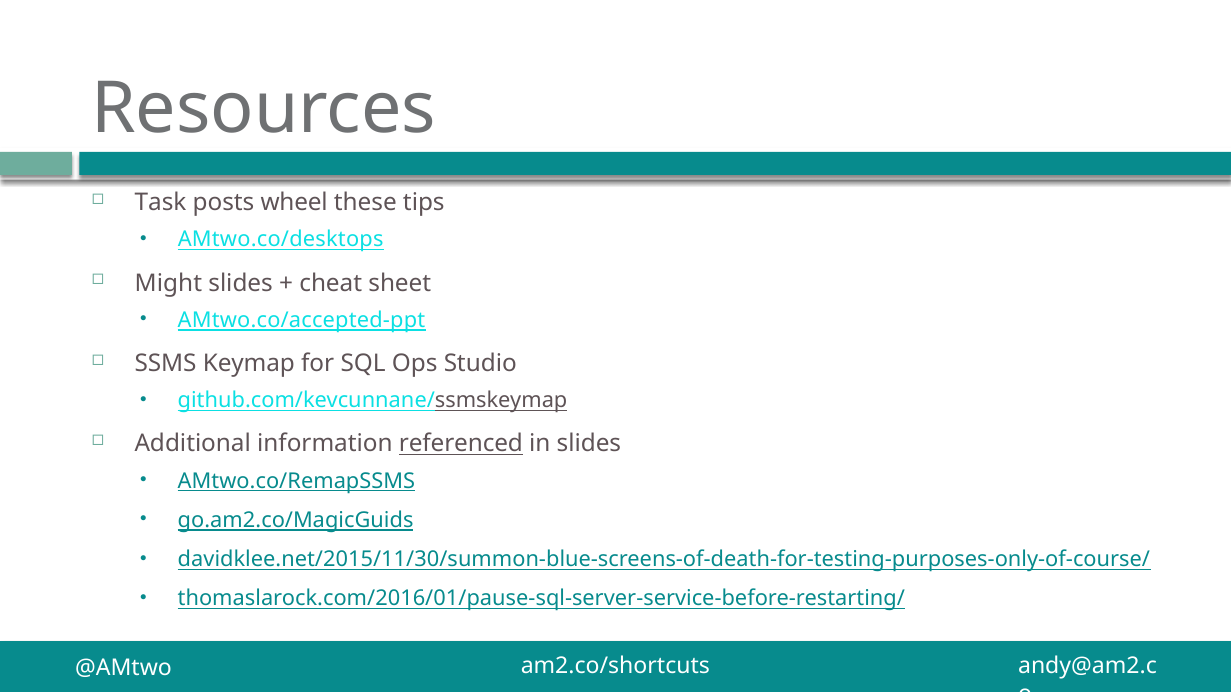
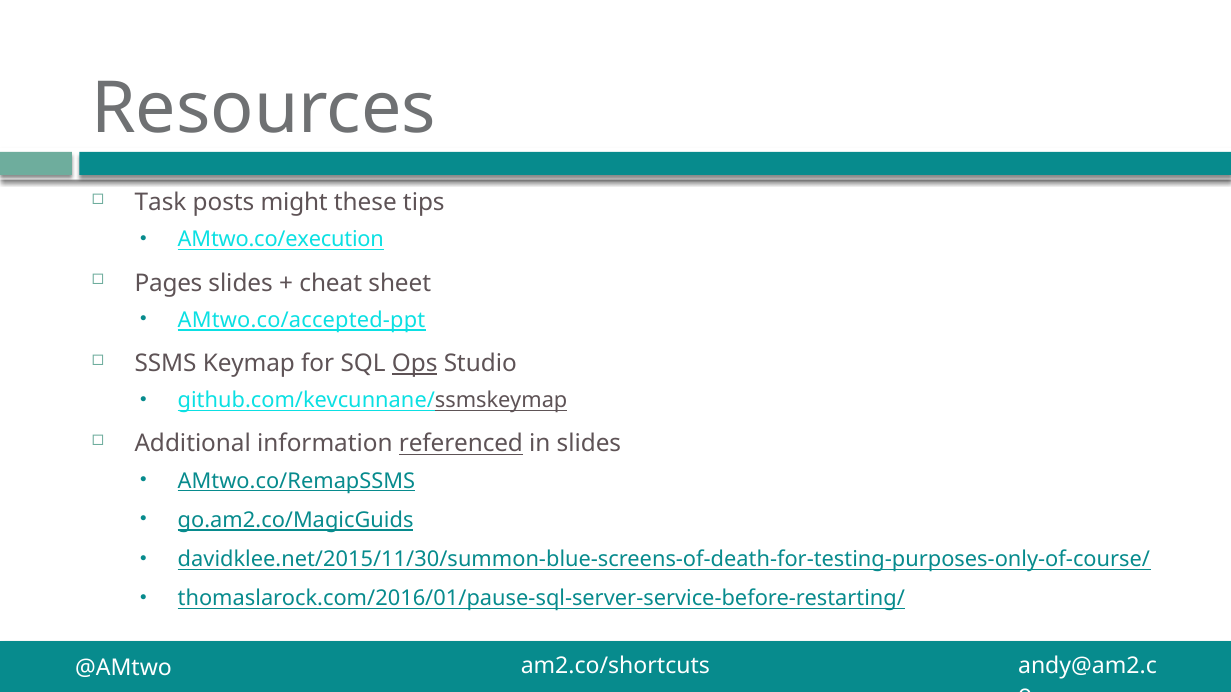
wheel: wheel -> might (294, 203)
AMtwo.co/desktops: AMtwo.co/desktops -> AMtwo.co/execution (281, 240)
Might: Might -> Pages (169, 283)
Ops underline: none -> present (415, 364)
